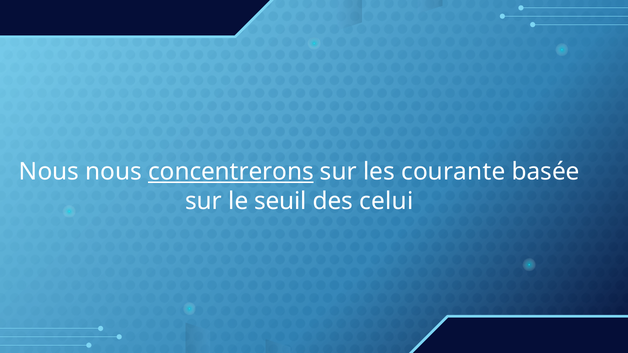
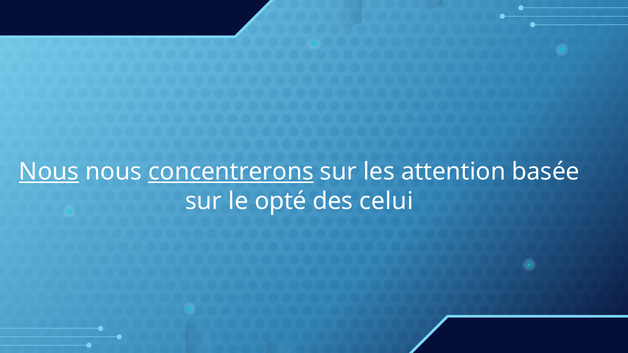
Nous underline: none -> present (49, 172)
courante: courante -> attention (453, 172)
seuil: seuil -> opté (281, 201)
